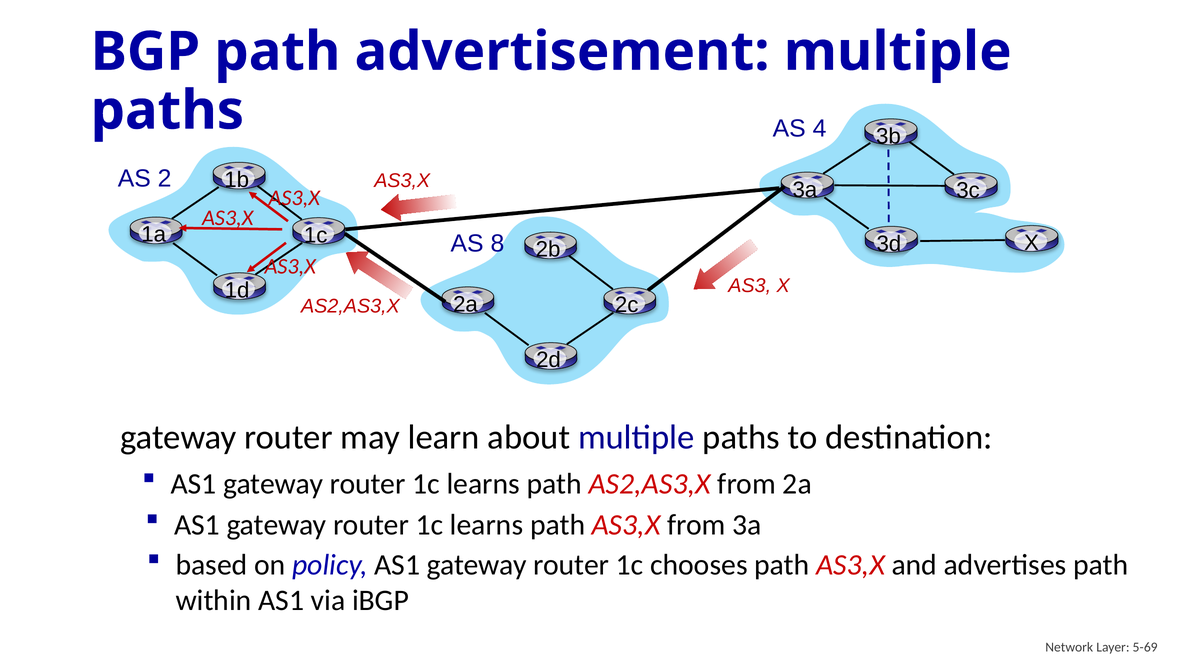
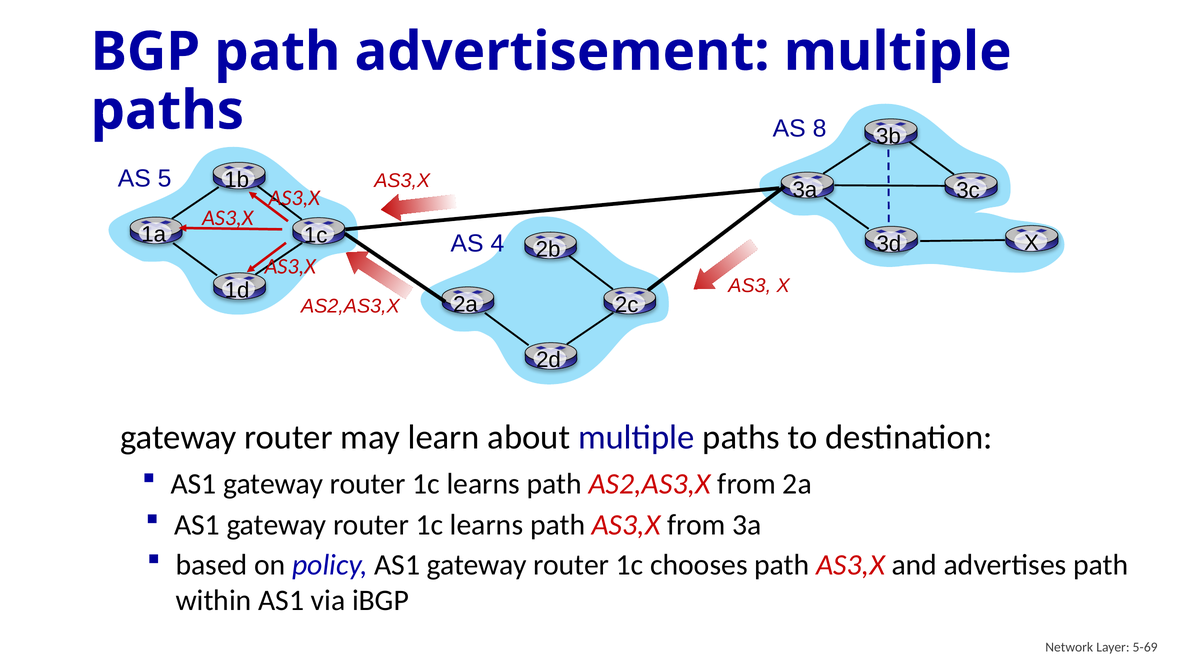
4: 4 -> 8 (820, 129)
2: 2 -> 5 (165, 179)
8: 8 -> 4 (497, 243)
